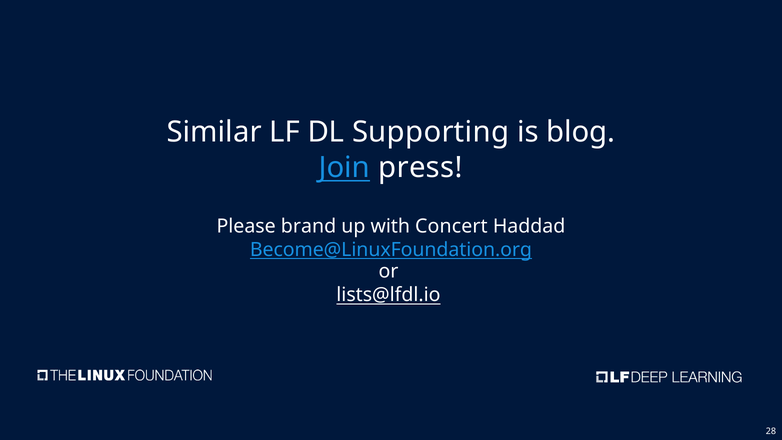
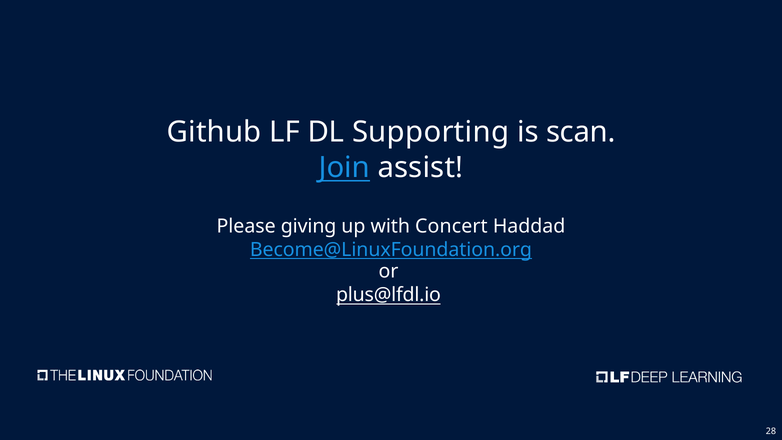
Similar: Similar -> Github (214, 132)
blog: blog -> scan (581, 132)
press: press -> assist (420, 167)
brand: brand -> giving (309, 226)
lists@lfdl.io: lists@lfdl.io -> plus@lfdl.io (388, 295)
